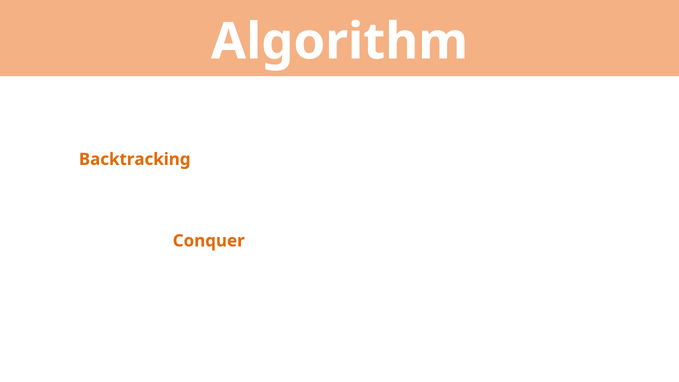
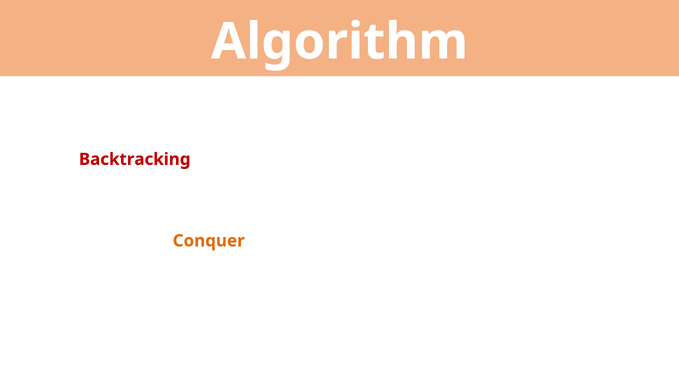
Backtracking colour: orange -> red (135, 159)
